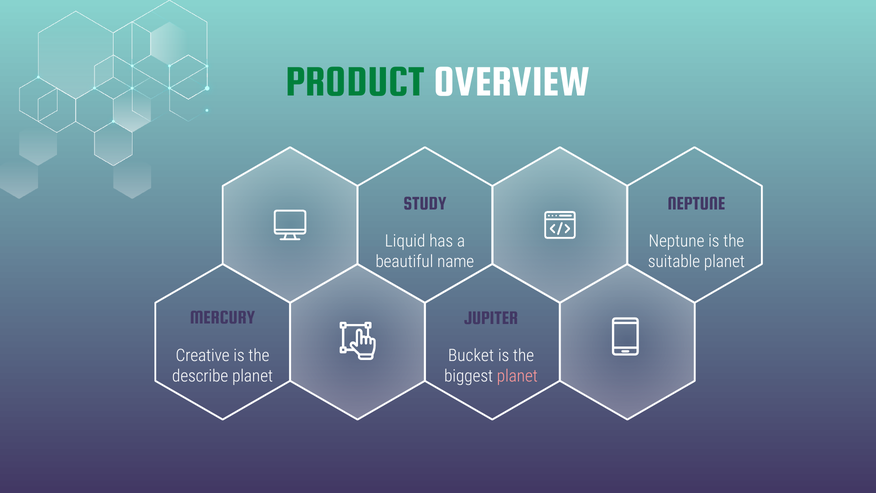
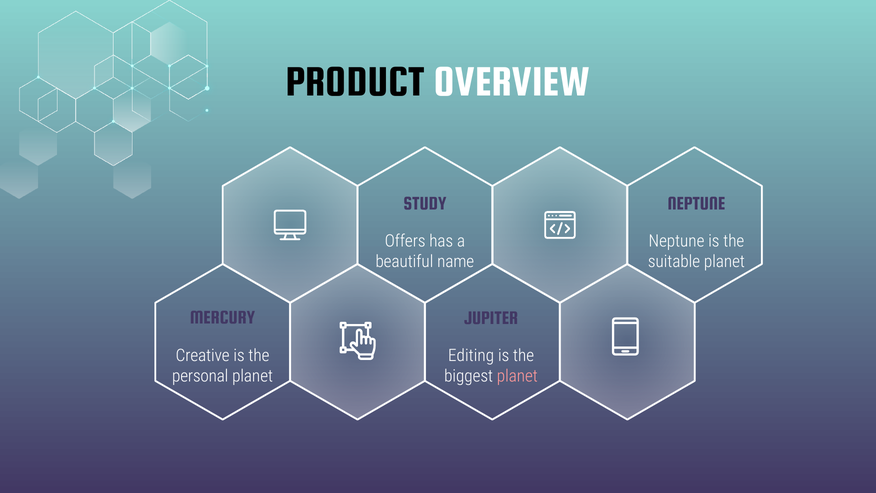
PRODUCT colour: green -> black (355, 81)
Liquid: Liquid -> Offers (405, 241)
Bucket: Bucket -> Editing (471, 355)
describe: describe -> personal (200, 376)
